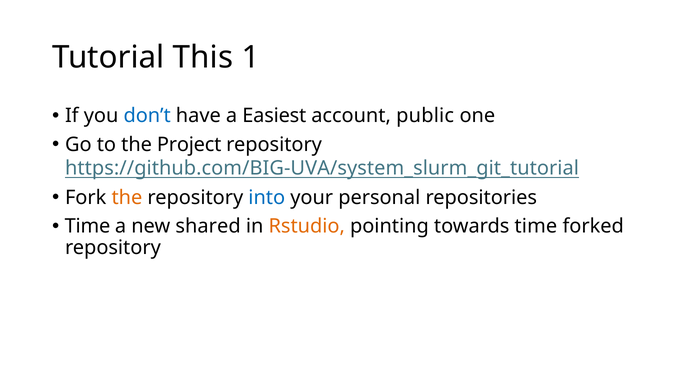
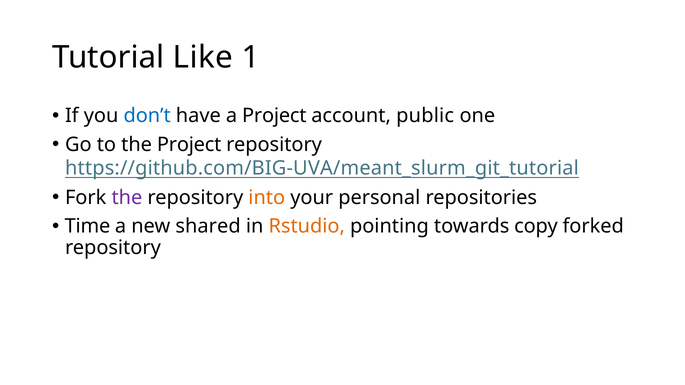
This: This -> Like (203, 58)
a Easiest: Easiest -> Project (274, 116)
https://github.com/BIG-UVA/system_slurm_git_tutorial: https://github.com/BIG-UVA/system_slurm_git_tutorial -> https://github.com/BIG-UVA/meant_slurm_git_tutorial (322, 168)
the colour: orange -> purple (127, 198)
into colour: blue -> orange (267, 198)
towards time: time -> copy (536, 226)
